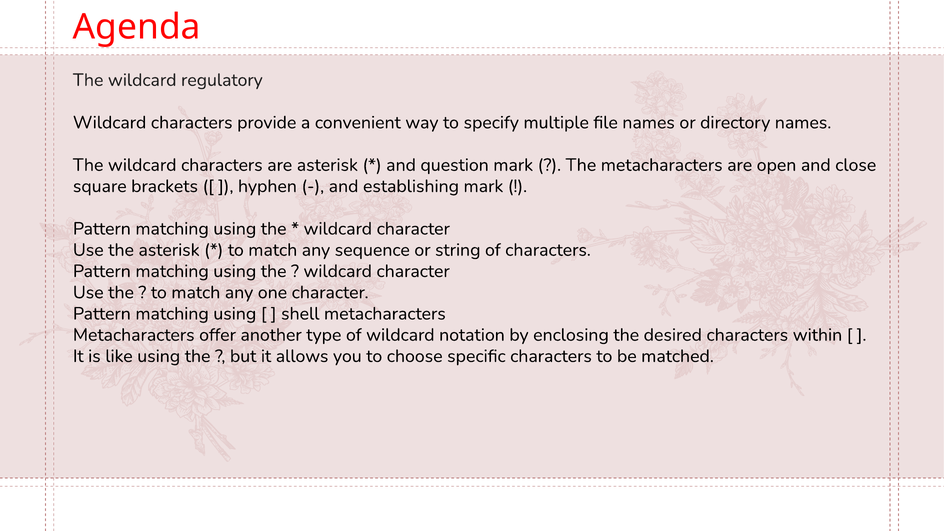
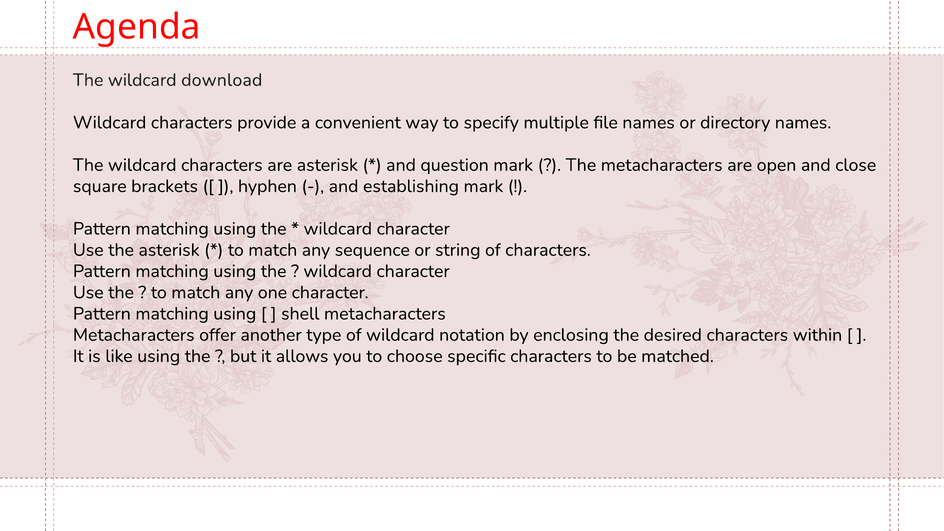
regulatory: regulatory -> download (222, 80)
